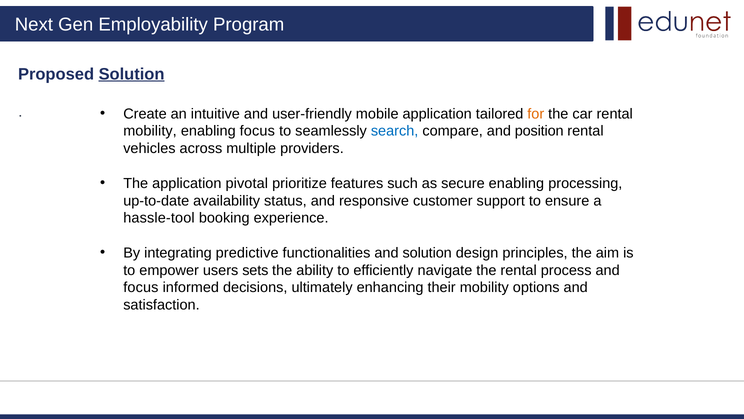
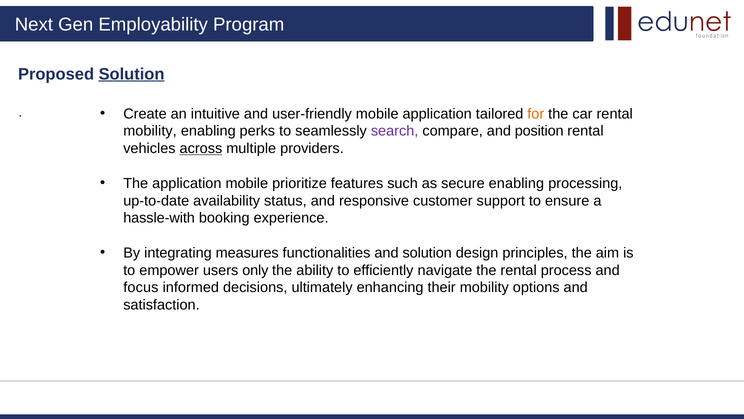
enabling focus: focus -> perks (257, 131)
search colour: blue -> purple (395, 131)
across underline: none -> present (201, 148)
application pivotal: pivotal -> mobile (247, 183)
hassle-tool: hassle-tool -> hassle-with (159, 218)
predictive: predictive -> measures (247, 253)
sets: sets -> only (255, 270)
